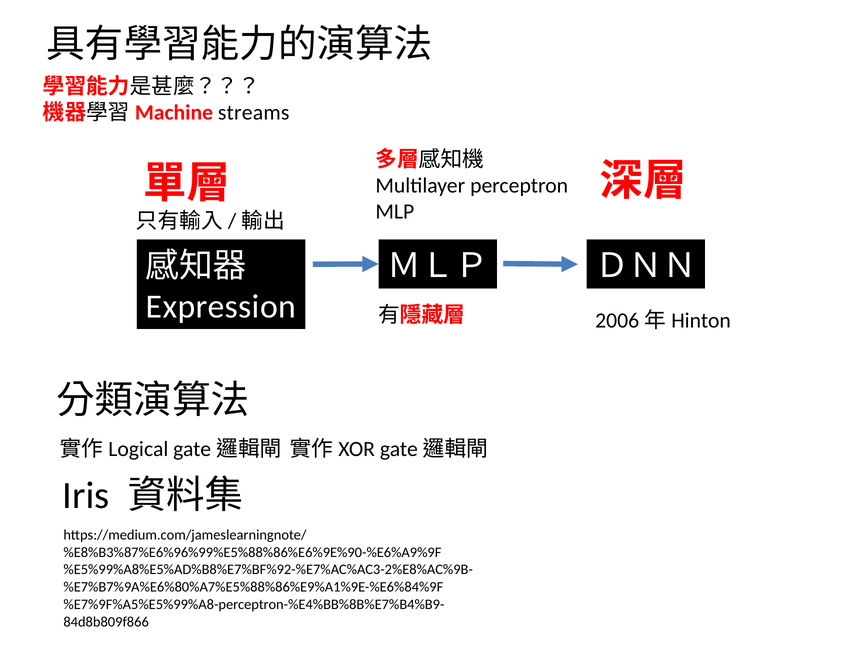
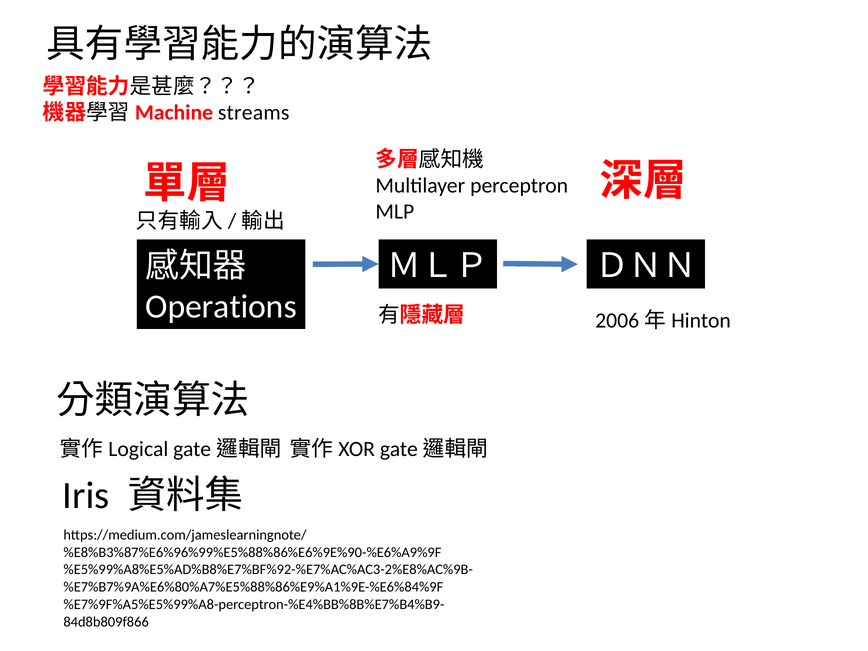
Expression: Expression -> Operations (221, 307)
